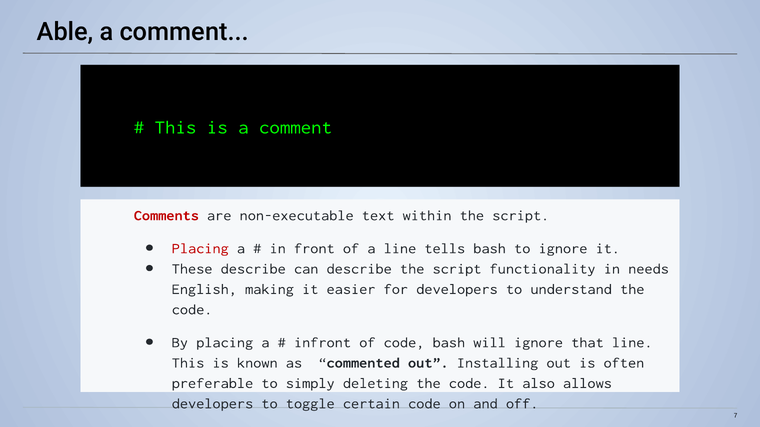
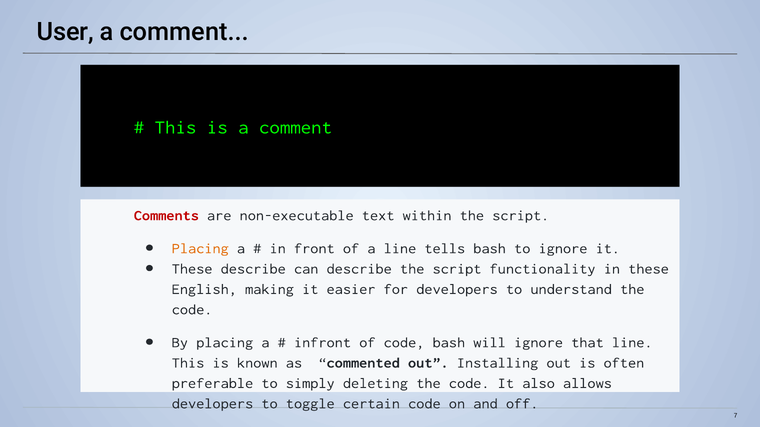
Able: Able -> User (65, 32)
Placing colour: red -> orange (200, 249)
in needs: needs -> these (649, 269)
